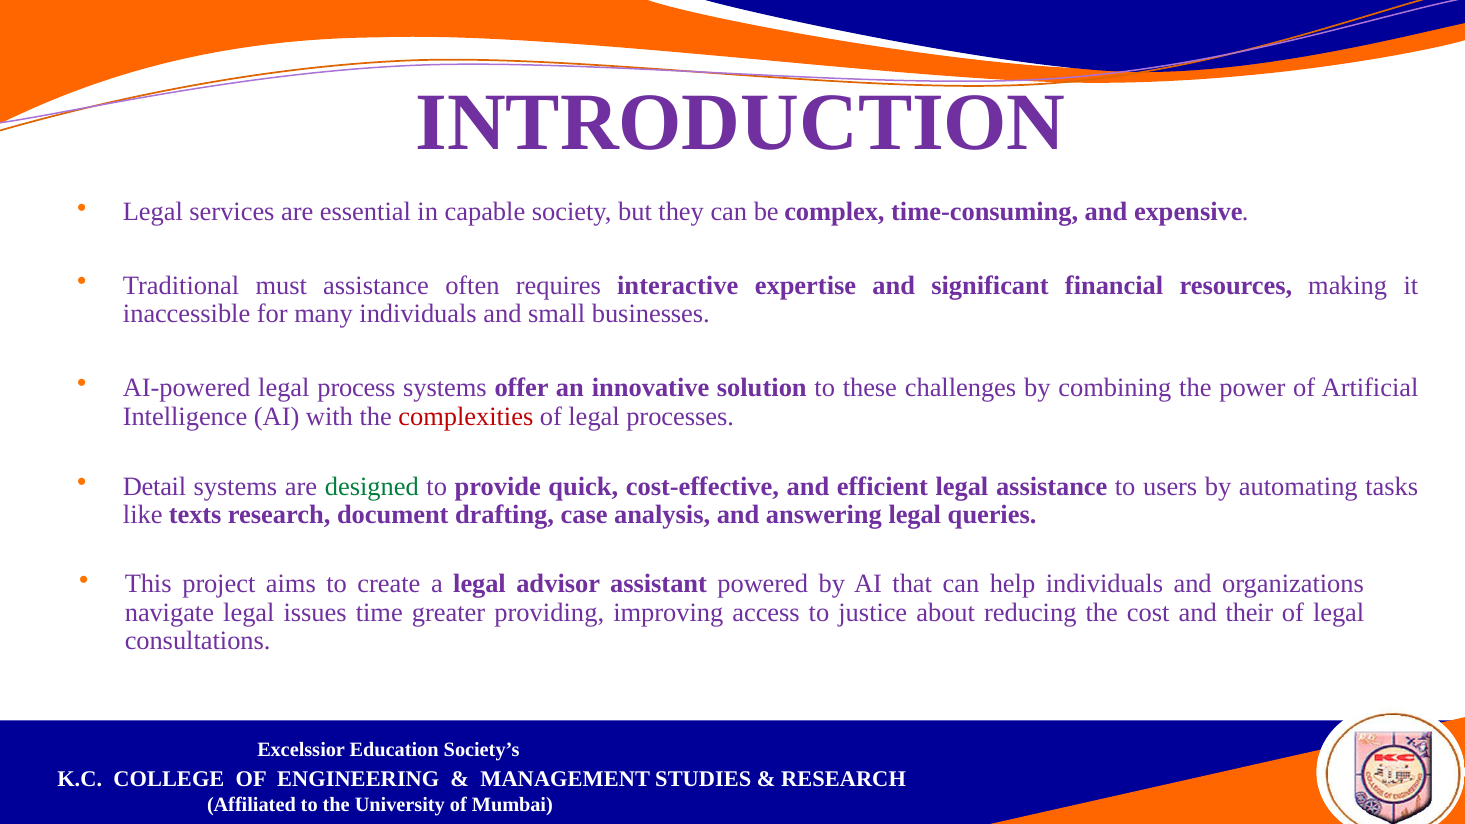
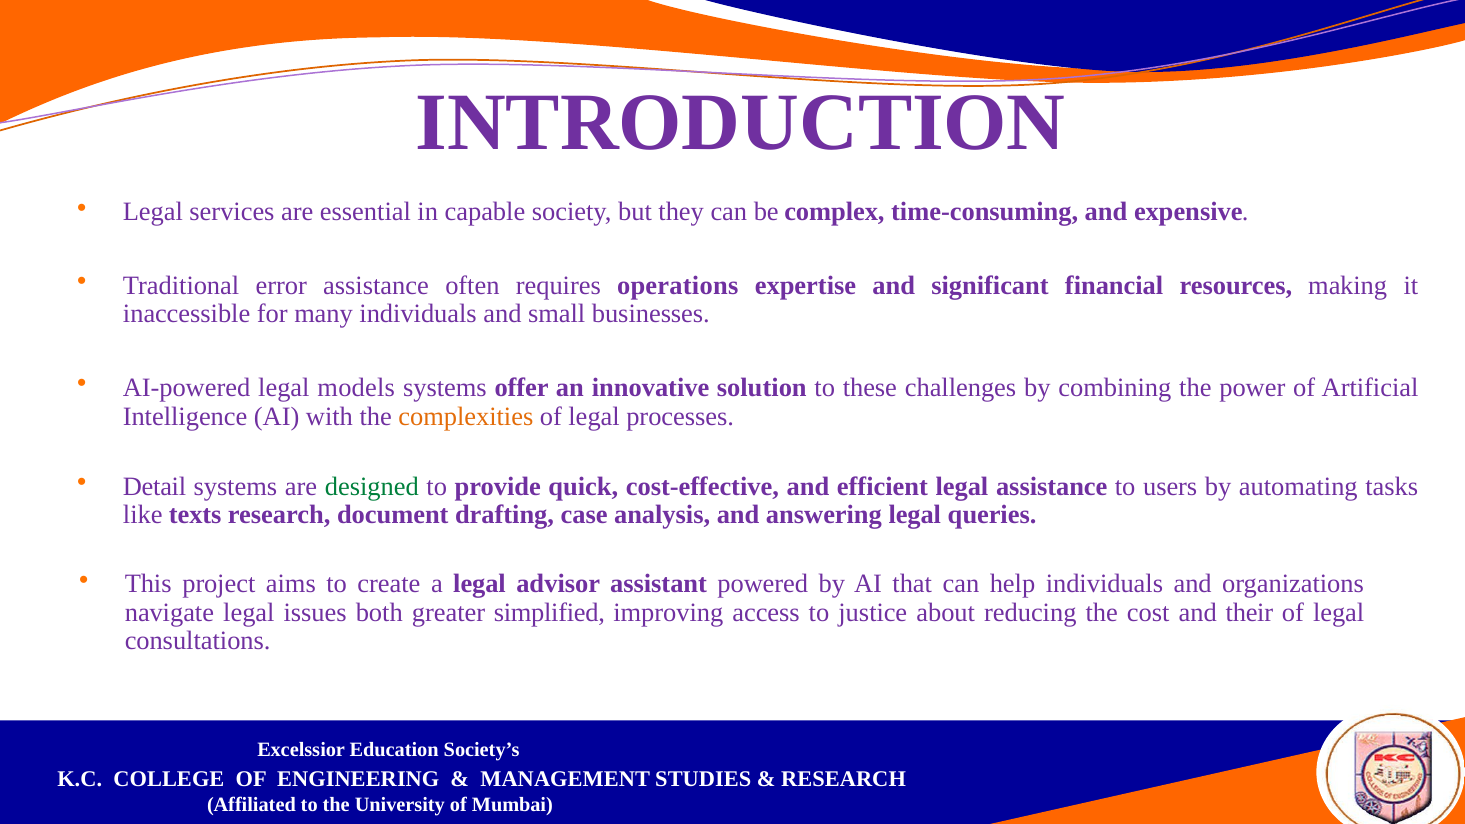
must: must -> error (281, 286)
interactive: interactive -> operations (678, 286)
process: process -> models (356, 388)
complexities colour: red -> orange (466, 416)
time: time -> both (379, 613)
providing: providing -> simplified (549, 613)
